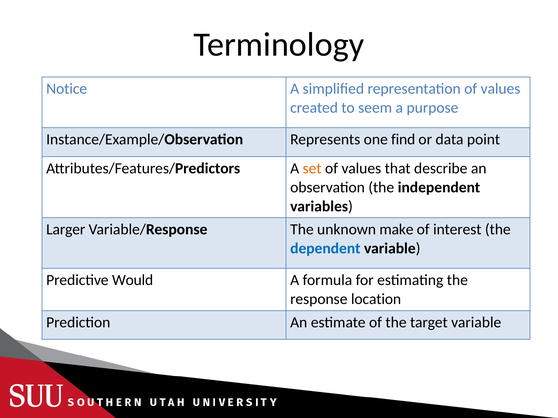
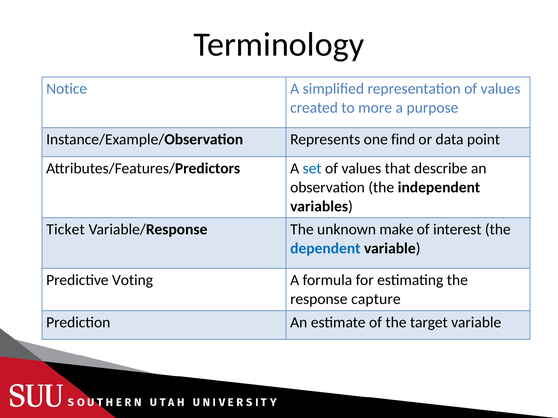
seem: seem -> more (375, 108)
set colour: orange -> blue (312, 169)
Larger: Larger -> Ticket (66, 230)
Would: Would -> Voting (133, 281)
location: location -> capture (376, 299)
